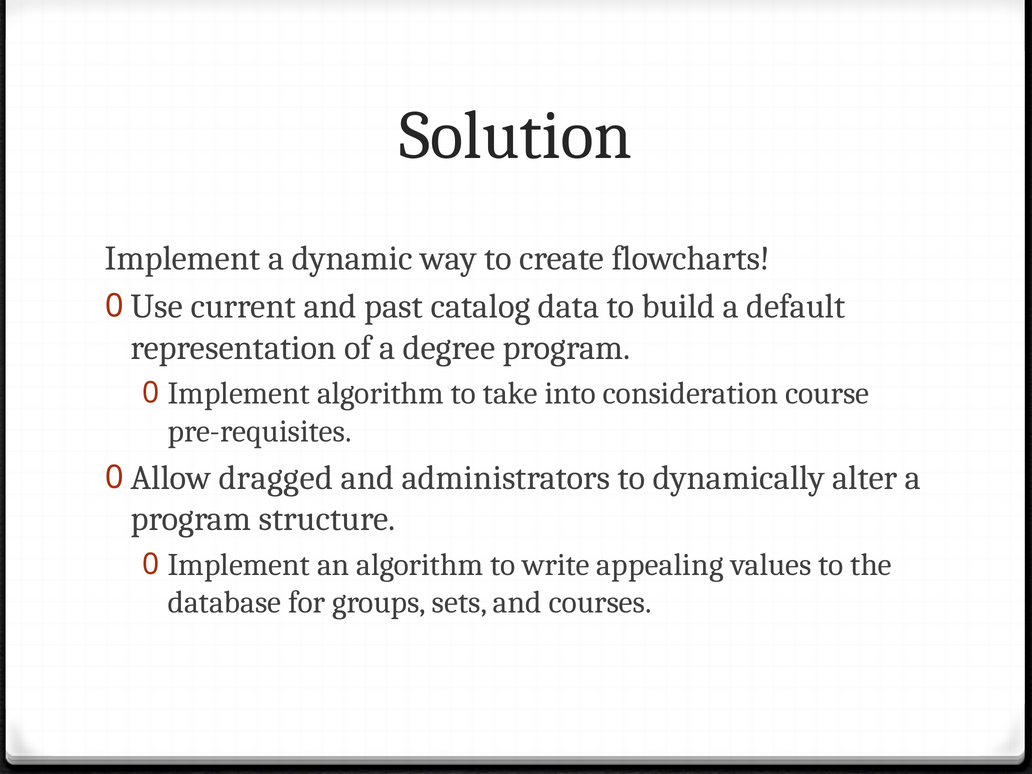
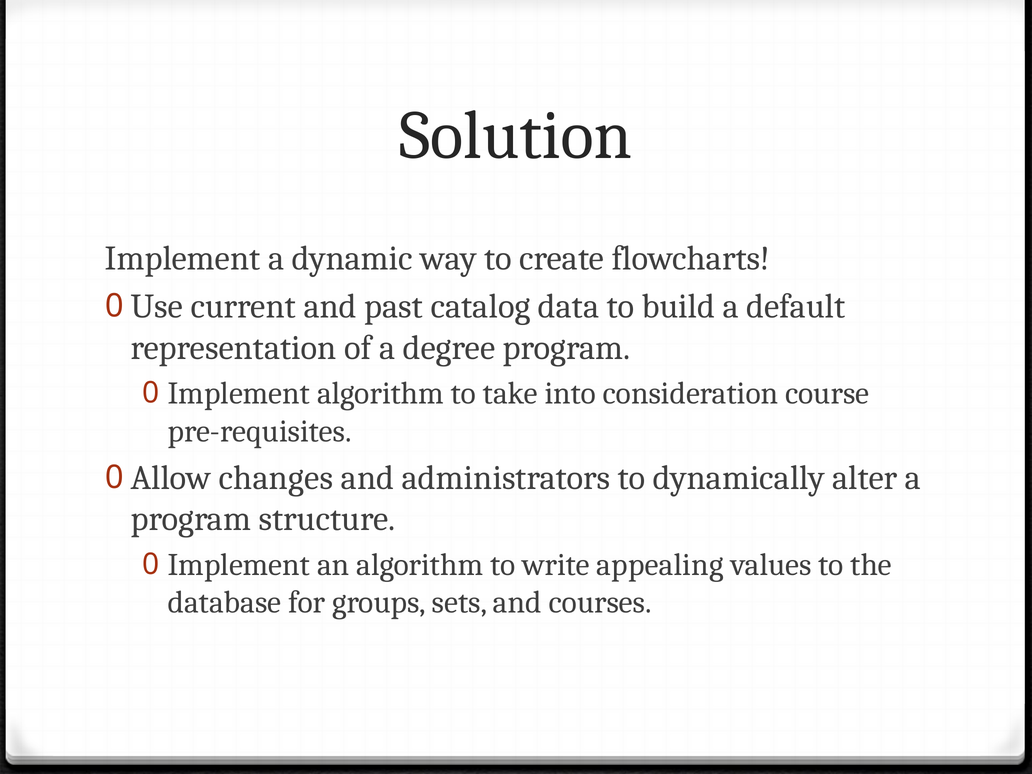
dragged: dragged -> changes (276, 478)
